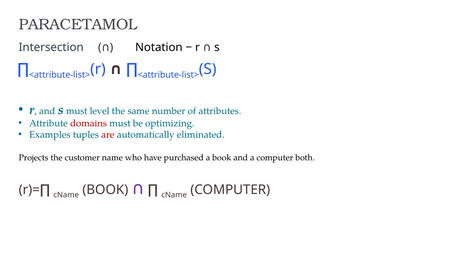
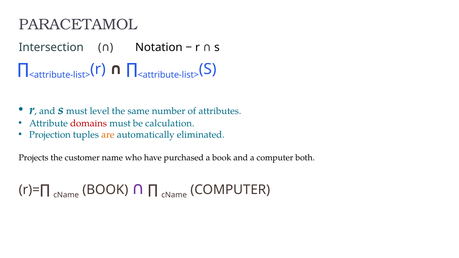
optimizing: optimizing -> calculation (170, 123)
Examples: Examples -> Projection (50, 135)
are colour: red -> orange (108, 135)
